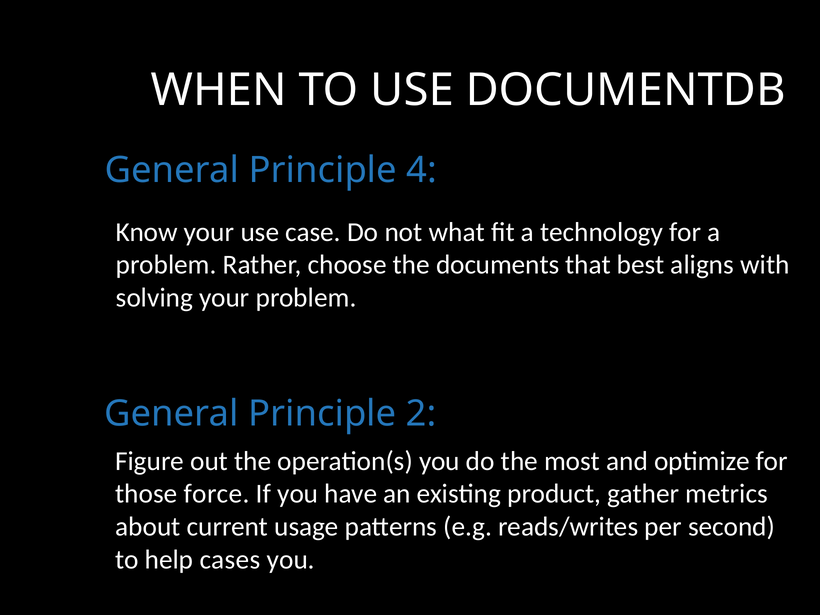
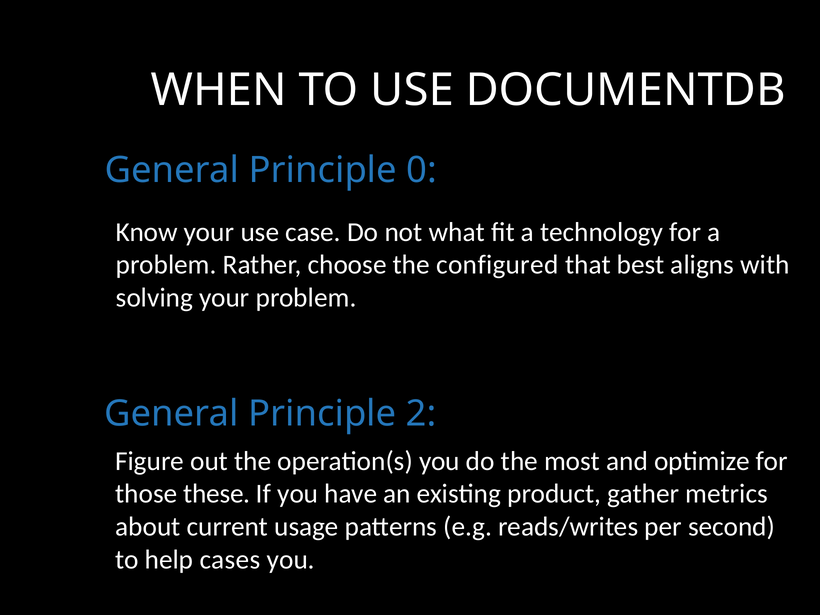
4: 4 -> 0 (422, 170)
documents: documents -> configured (497, 265)
force: force -> these (217, 494)
